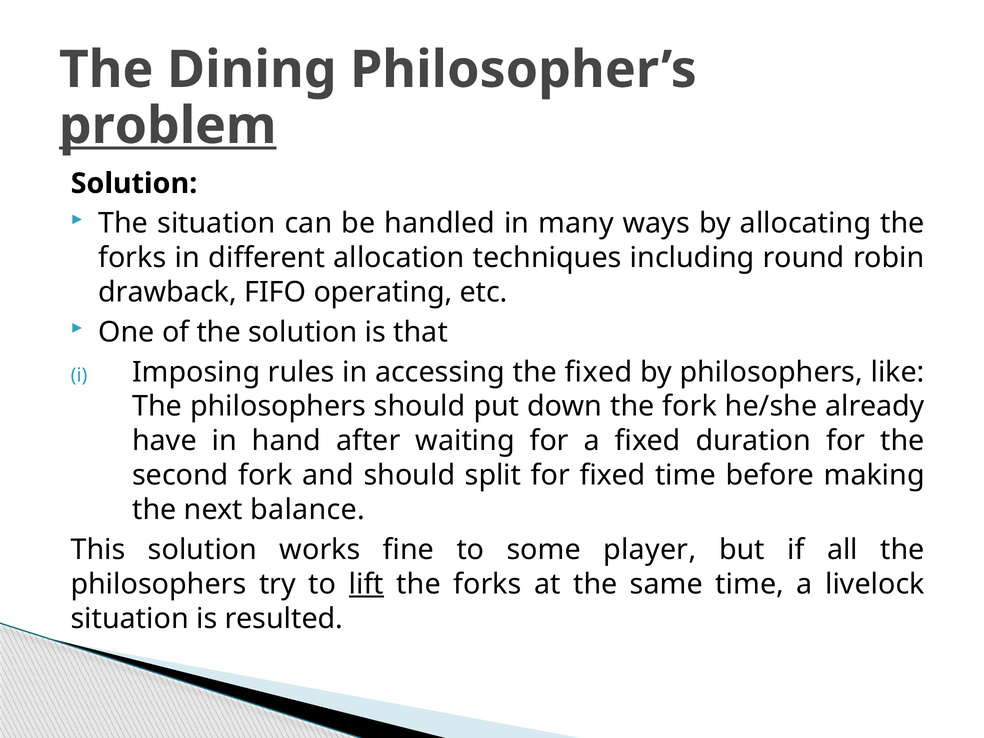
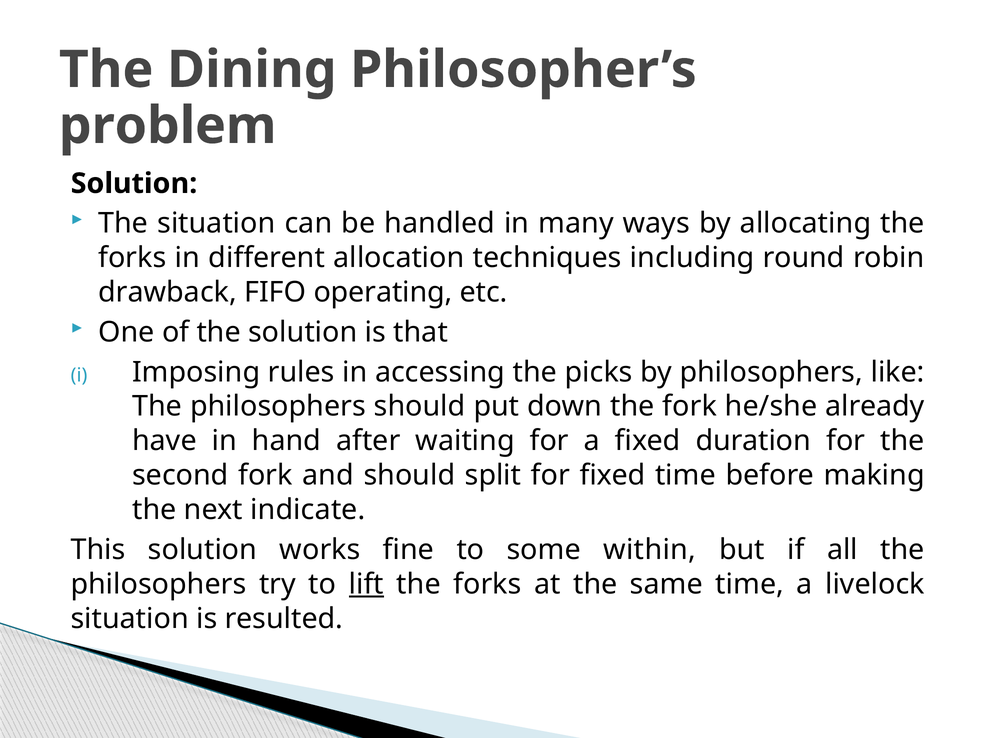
problem underline: present -> none (168, 126)
the fixed: fixed -> picks (599, 372)
balance: balance -> indicate (308, 510)
player: player -> within (650, 550)
